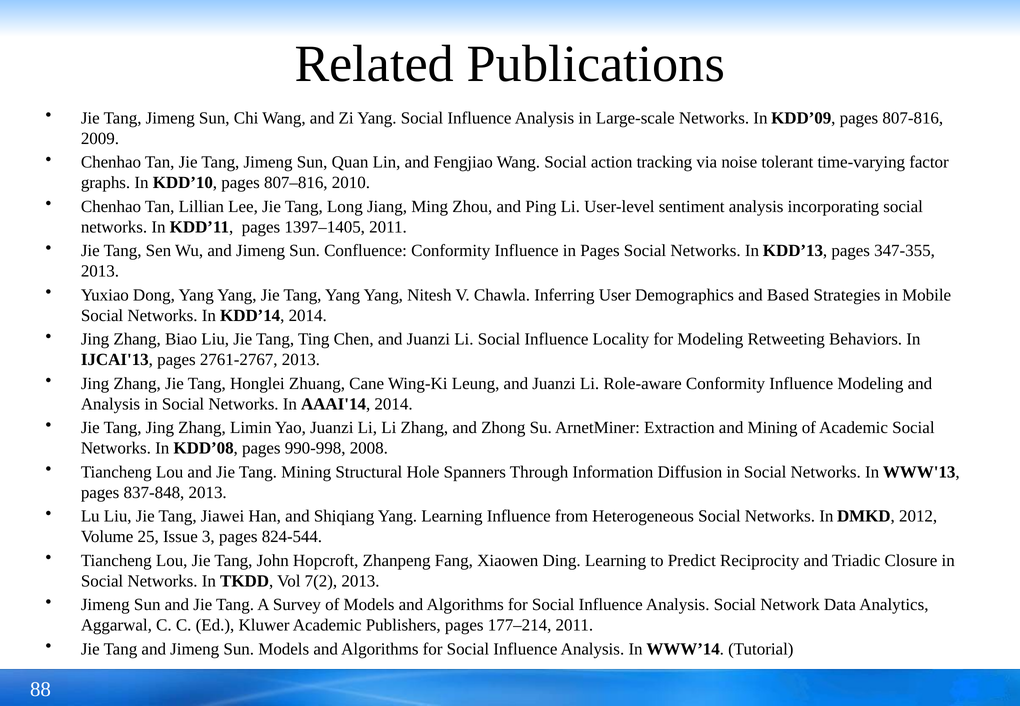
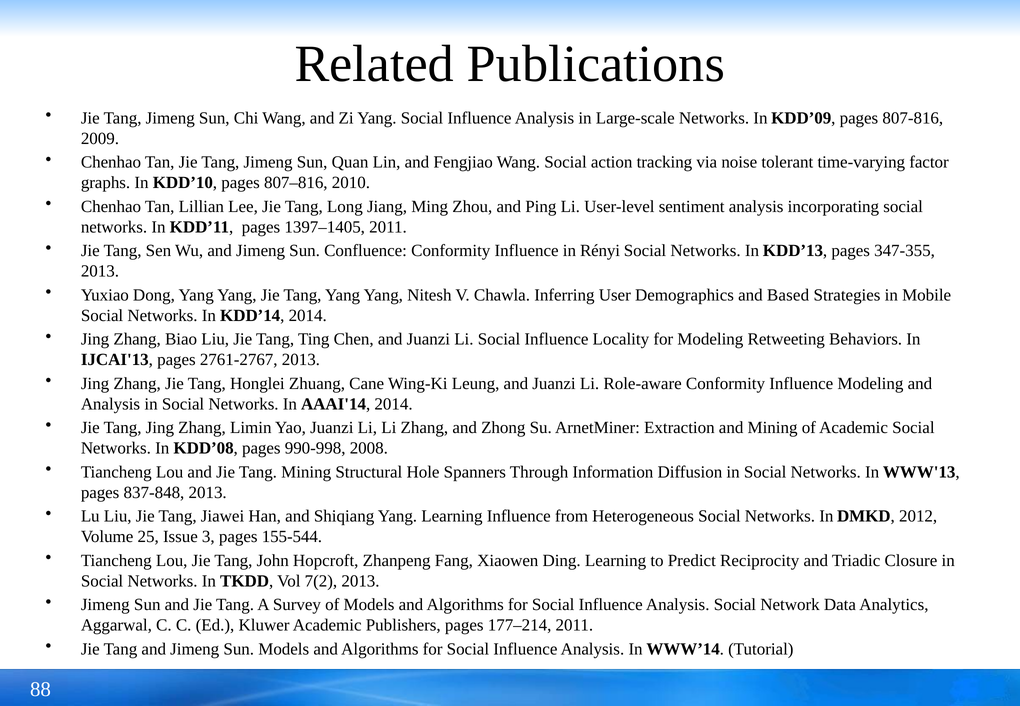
in Pages: Pages -> Rényi (600, 251)
824-544: 824-544 -> 155-544 (292, 537)
